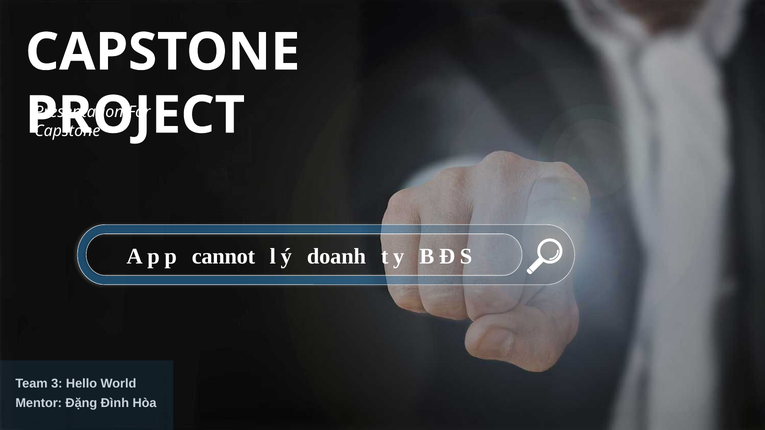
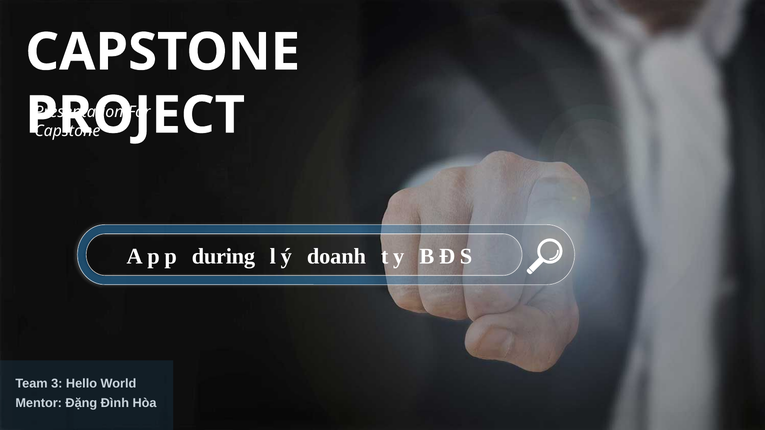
cannot: cannot -> during (223, 256)
